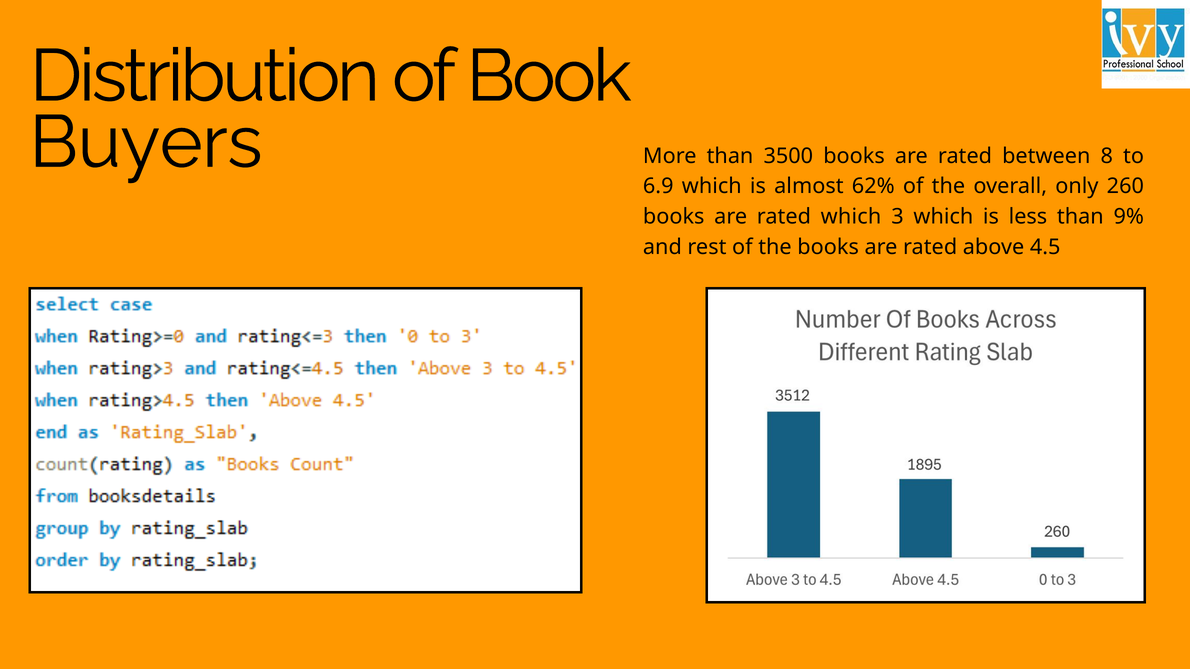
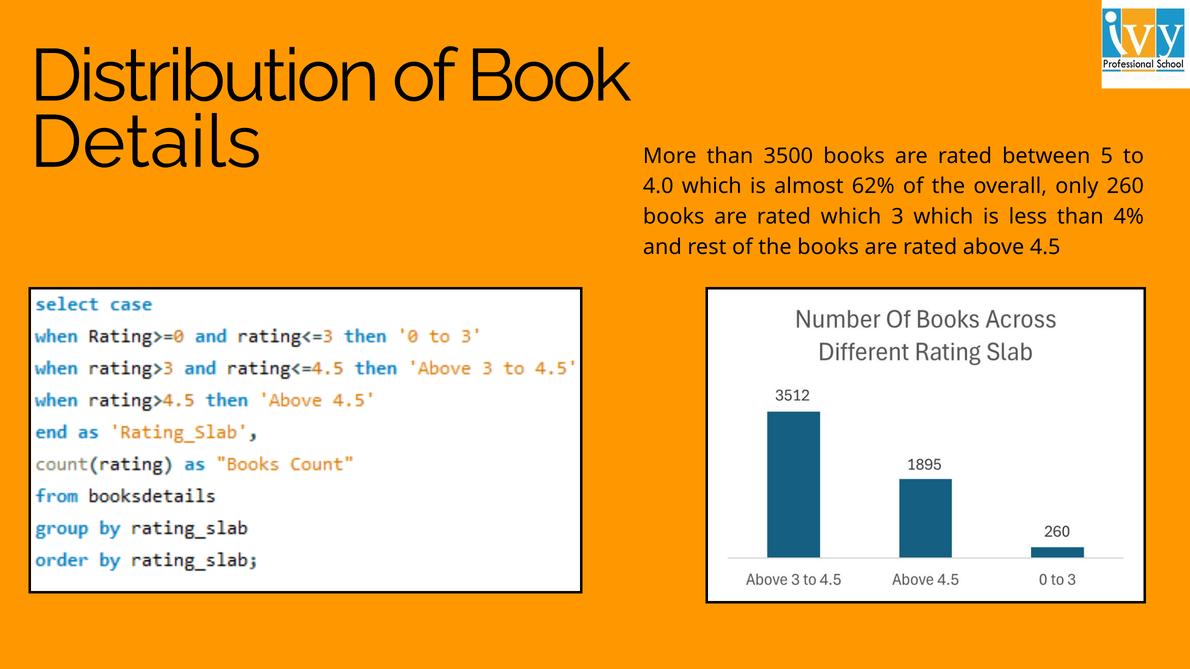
Buyers: Buyers -> Details (146, 143)
8: 8 -> 5 (1107, 156)
6.9: 6.9 -> 4.0 (658, 186)
9%: 9% -> 4% (1129, 217)
